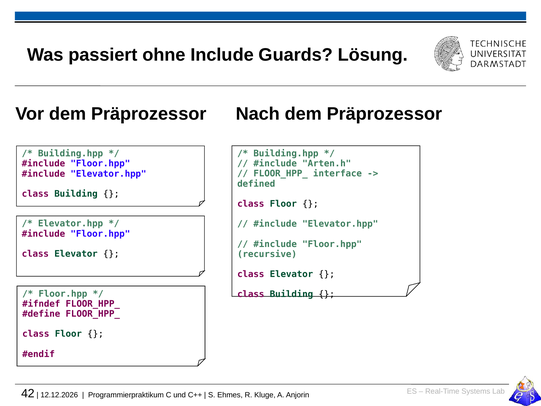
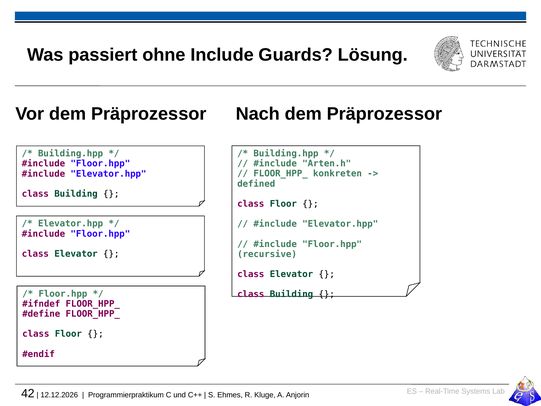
interface: interface -> konkreten (337, 174)
